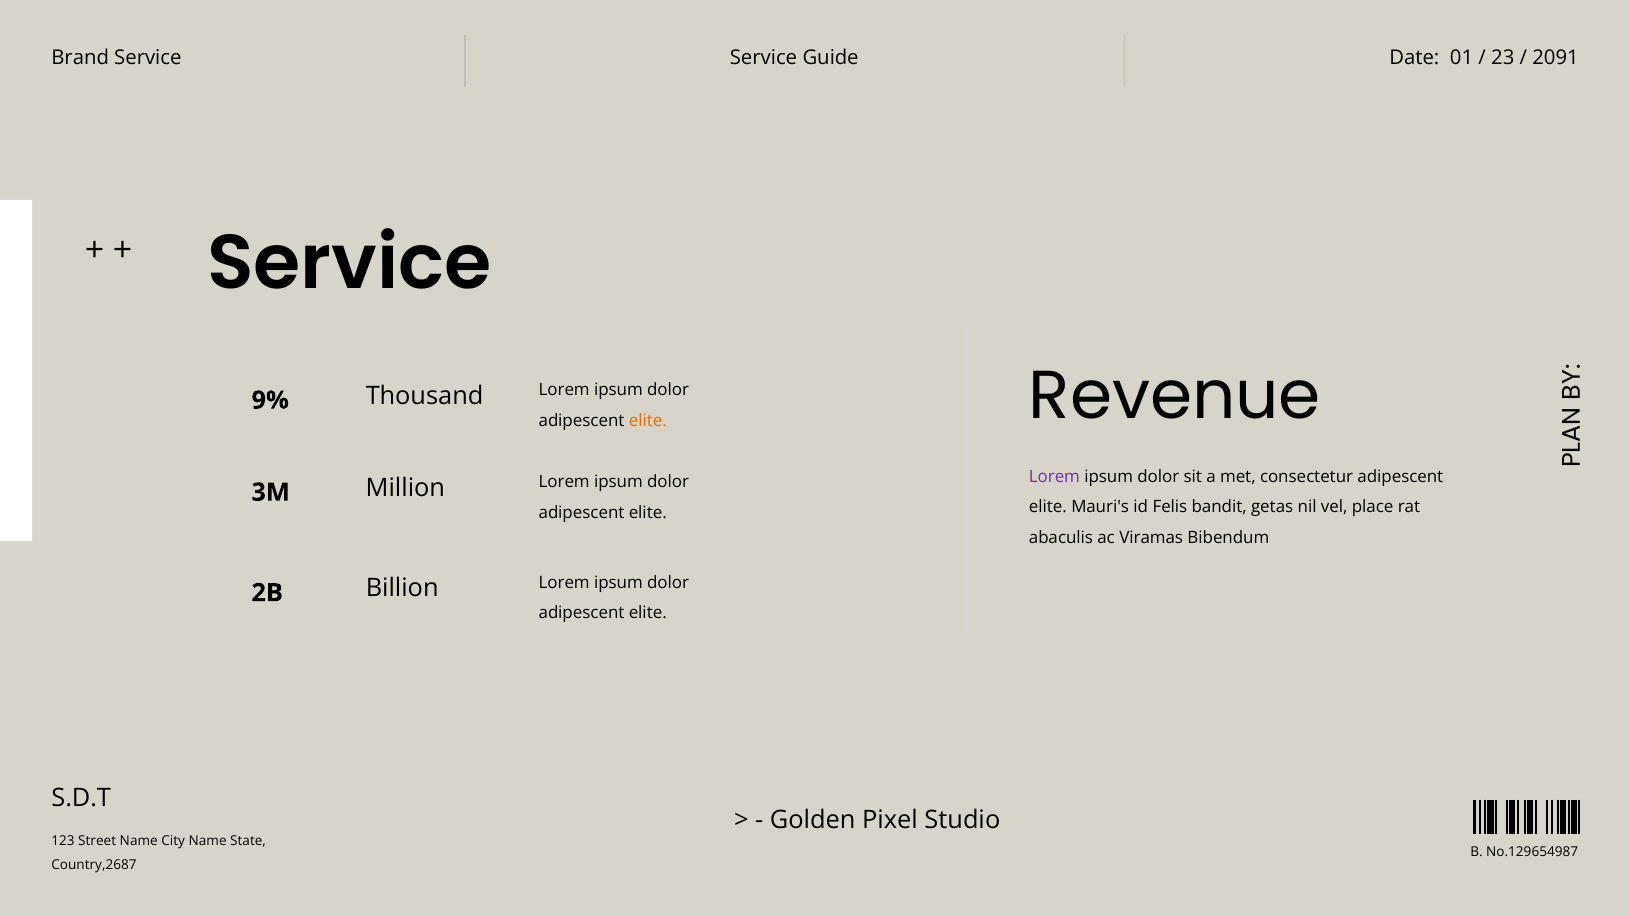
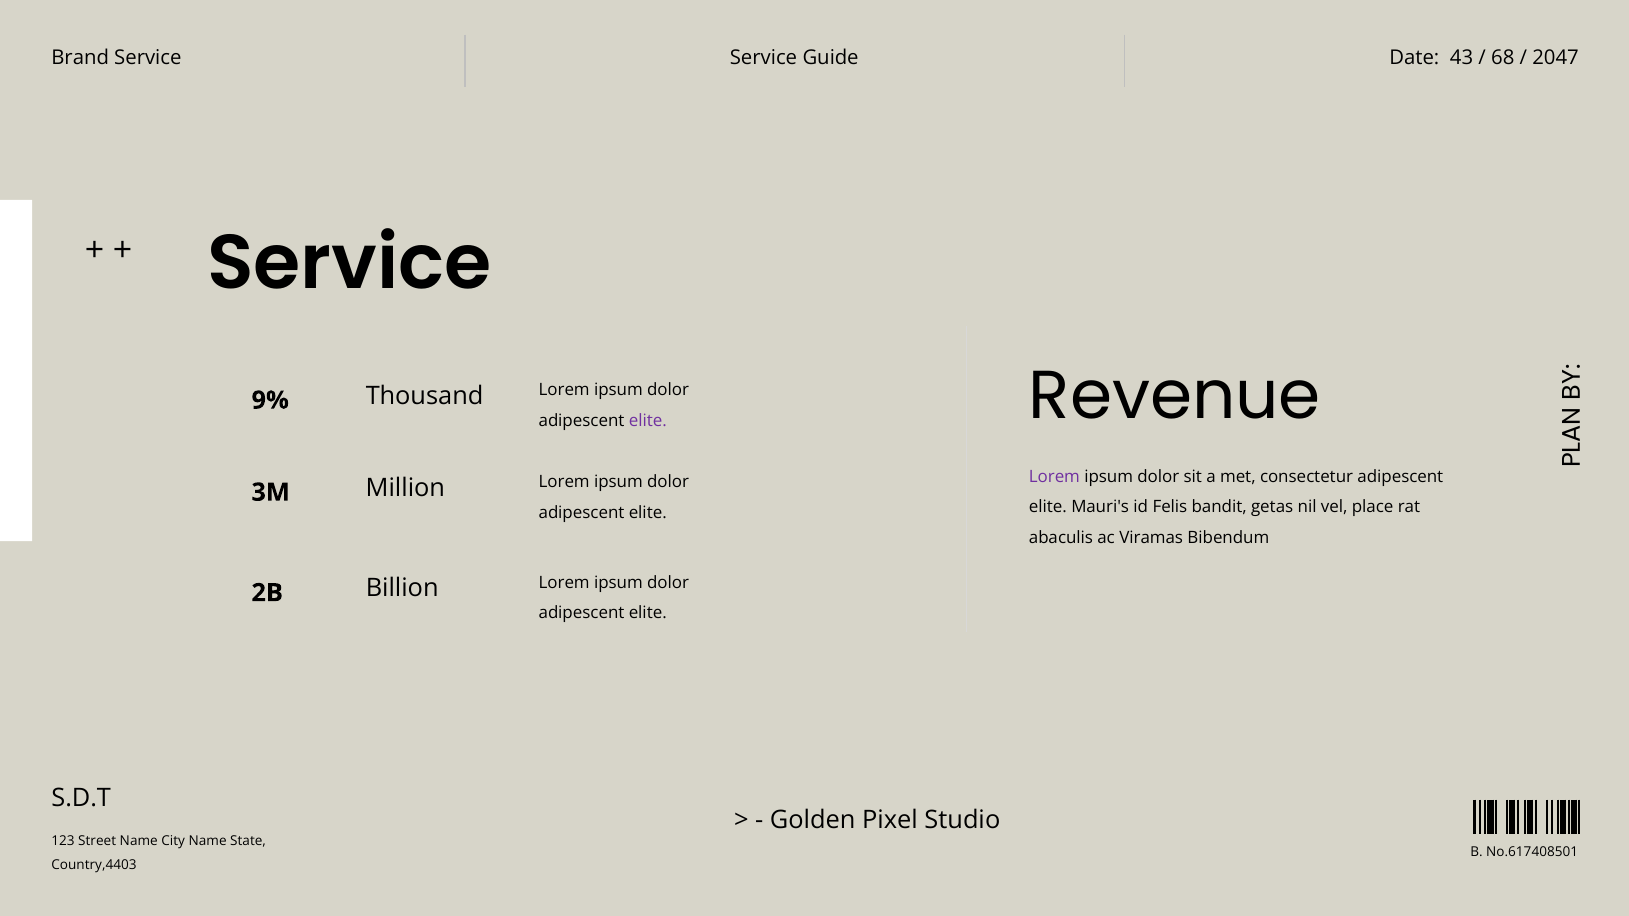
01: 01 -> 43 (1462, 58)
23: 23 -> 68 (1503, 58)
2091: 2091 -> 2047 (1556, 58)
elite colour: orange -> purple (648, 421)
No.129654987: No.129654987 -> No.617408501 (1532, 852)
Country,2687: Country,2687 -> Country,4403 (94, 865)
